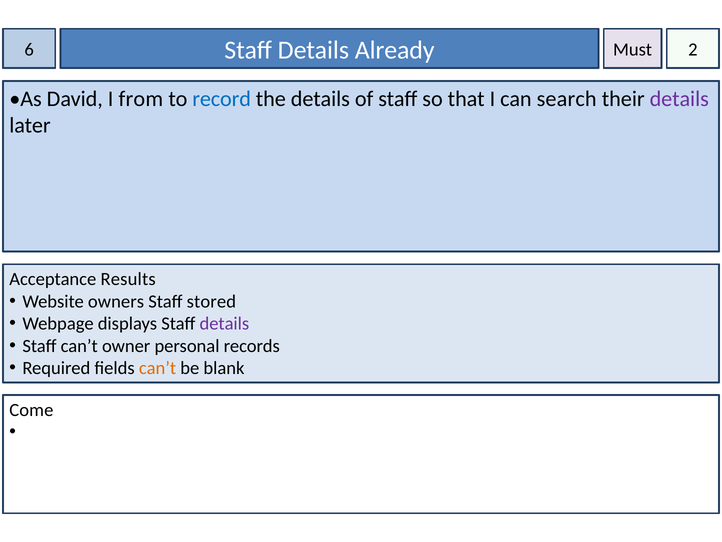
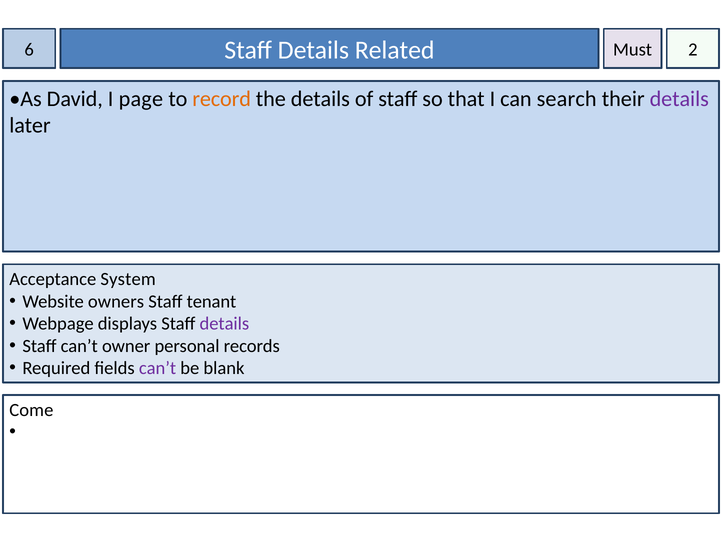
Already: Already -> Related (395, 50)
from: from -> page (141, 99)
record colour: blue -> orange (222, 99)
Results: Results -> System (128, 279)
stored: stored -> tenant (211, 301)
can’t colour: orange -> purple (158, 368)
